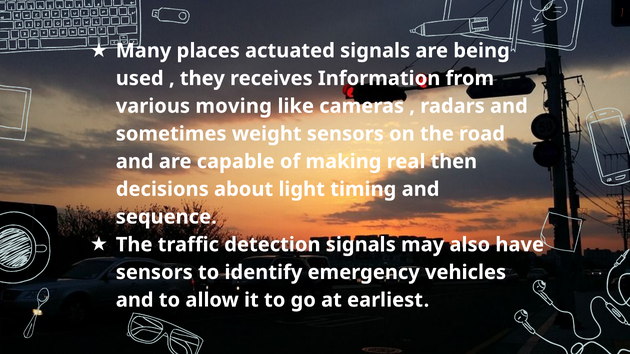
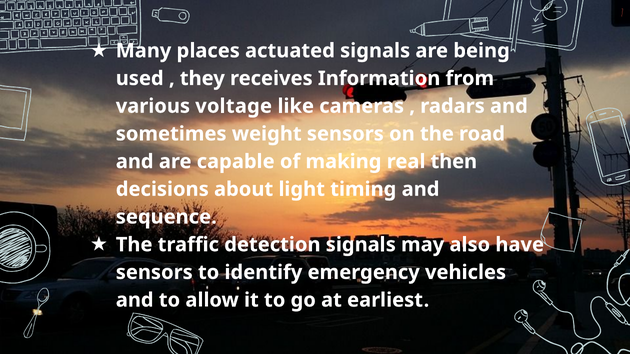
moving: moving -> voltage (234, 106)
